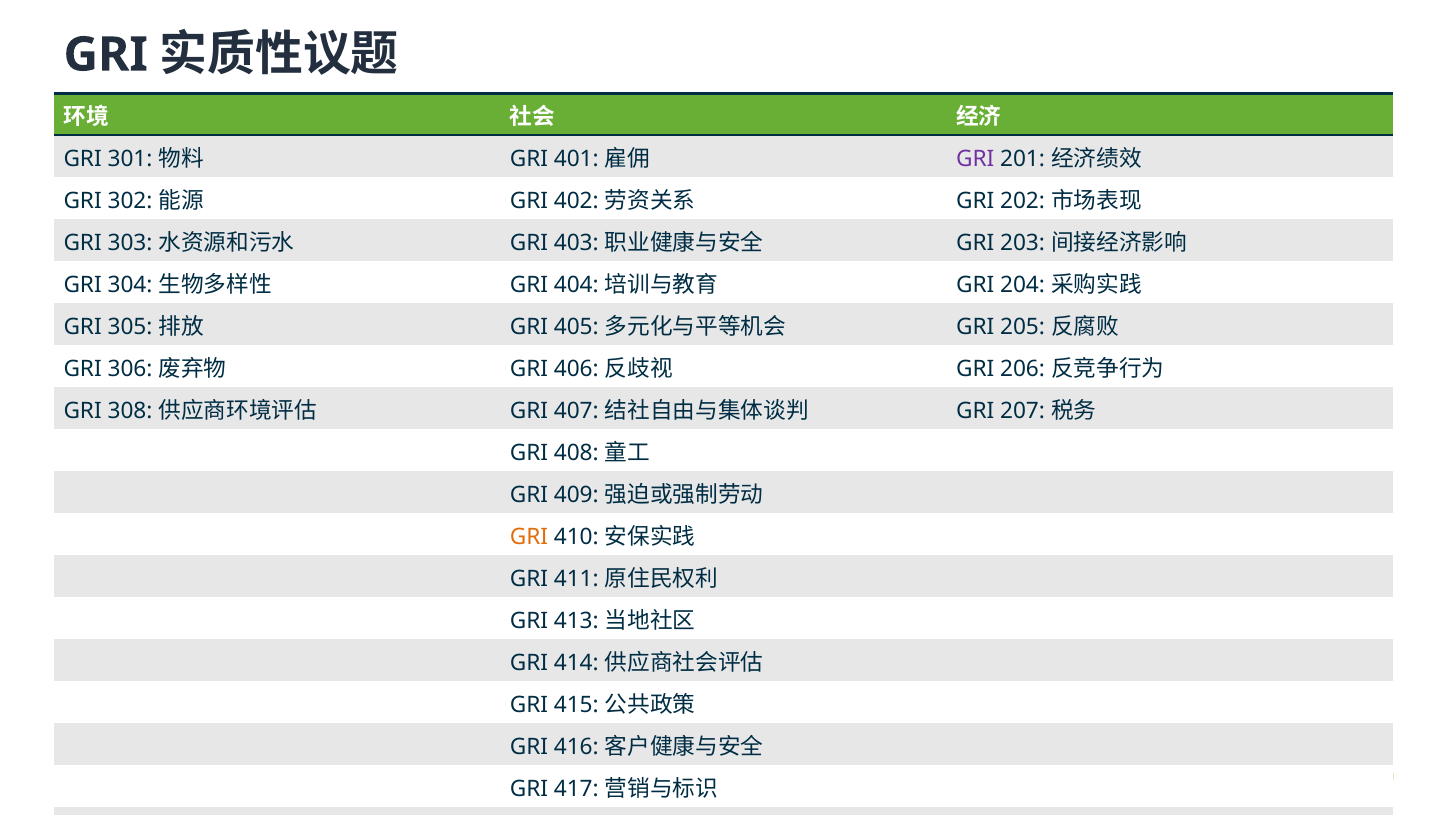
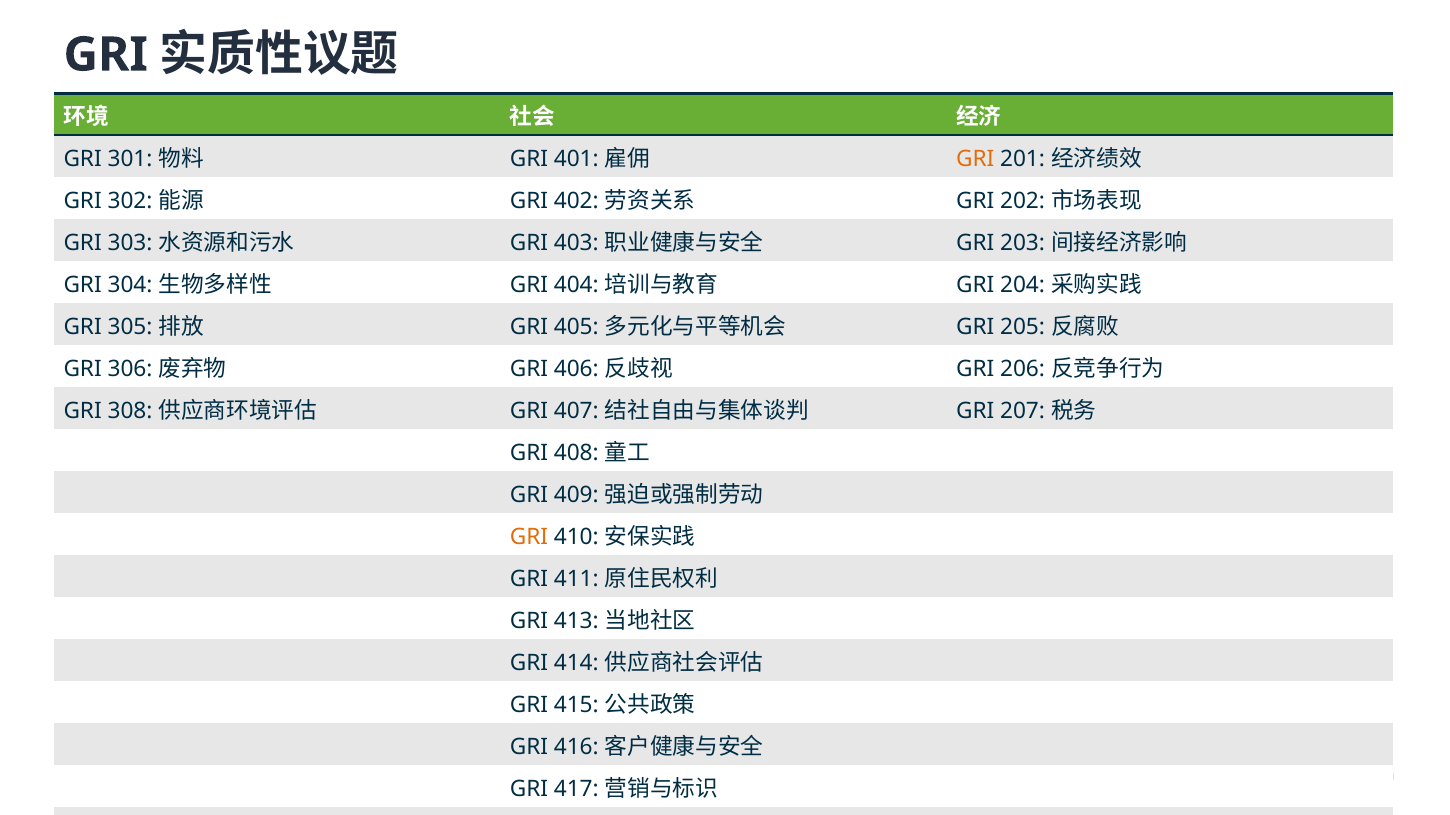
GRI colour: purple -> orange (975, 159)
